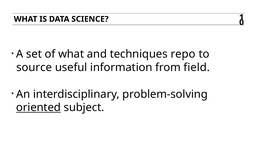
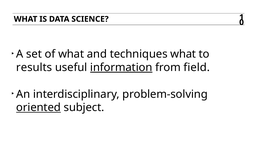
techniques repo: repo -> what (183, 54)
source: source -> results (34, 68)
information underline: none -> present (121, 68)
